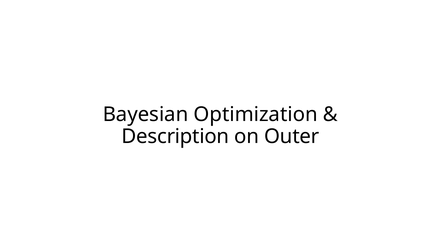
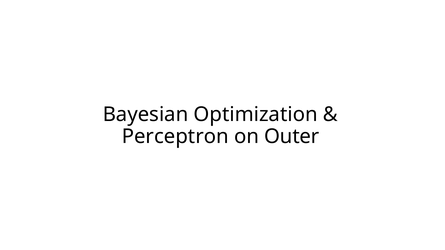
Description: Description -> Perceptron (175, 137)
